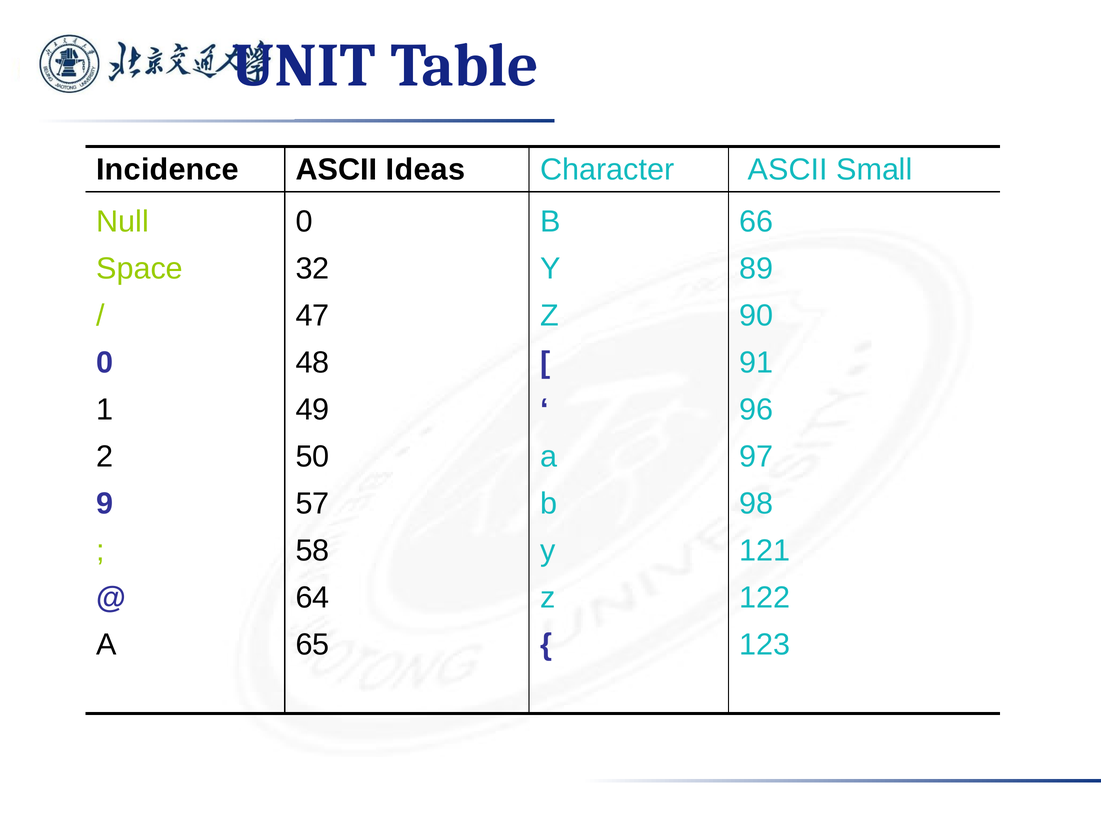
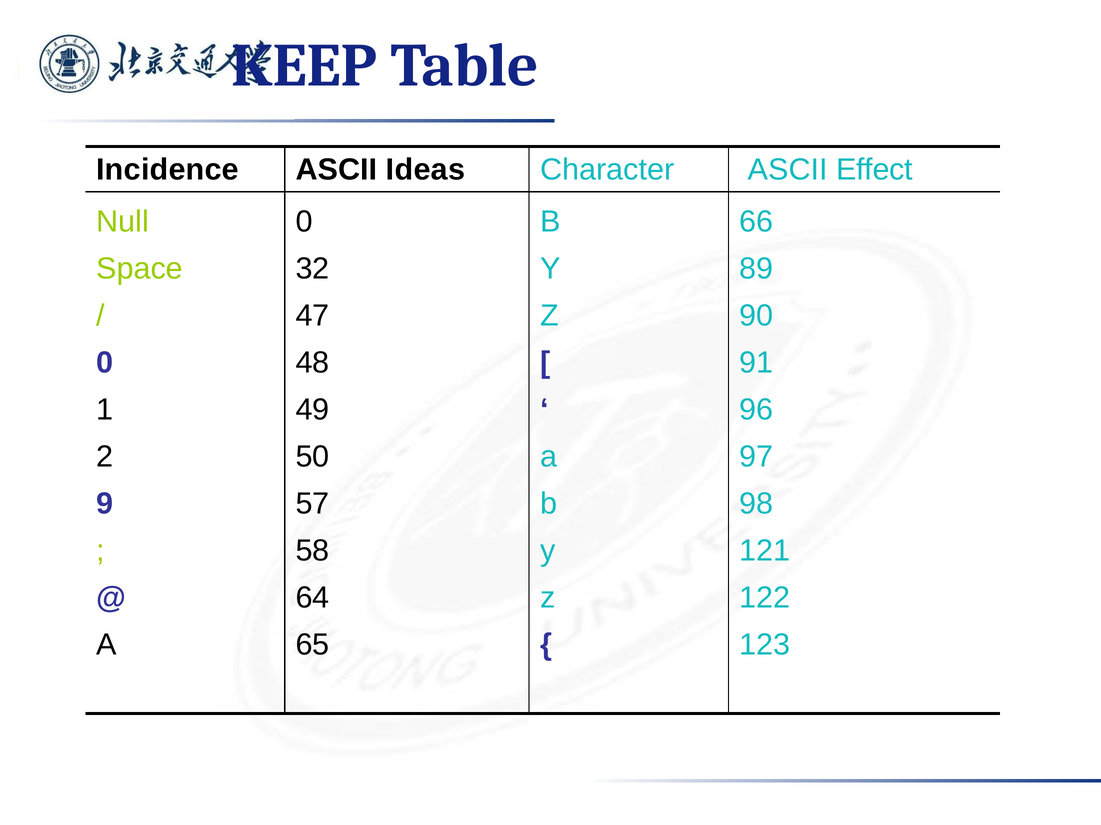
UNIT: UNIT -> KEEP (304, 66)
Small: Small -> Effect (875, 170)
